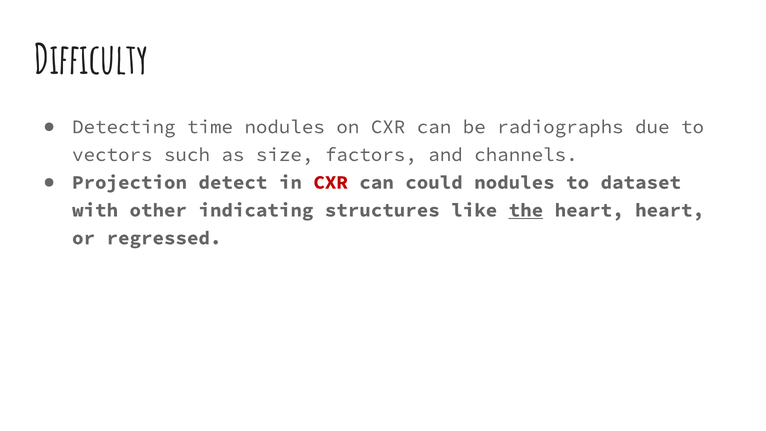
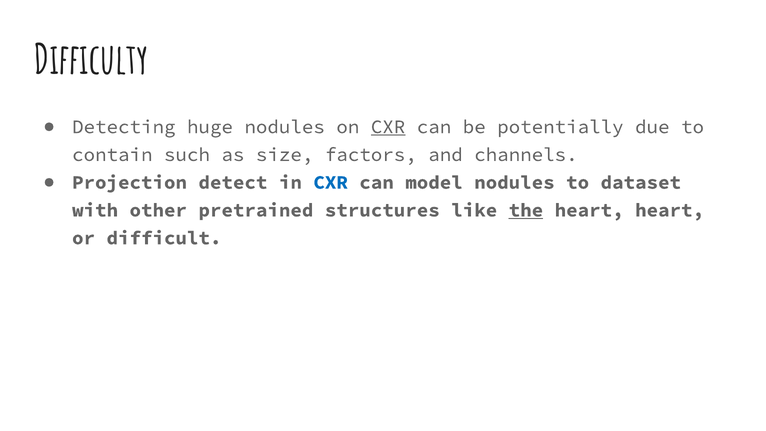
time: time -> huge (210, 127)
CXR underline: none -> present (388, 127)
radiographs: radiographs -> potentially (560, 127)
vectors: vectors -> contain (112, 155)
CXR colour: red -> blue (331, 182)
could: could -> model (434, 182)
indicating: indicating -> pretrained (256, 210)
regressed: regressed -> difficult (164, 238)
